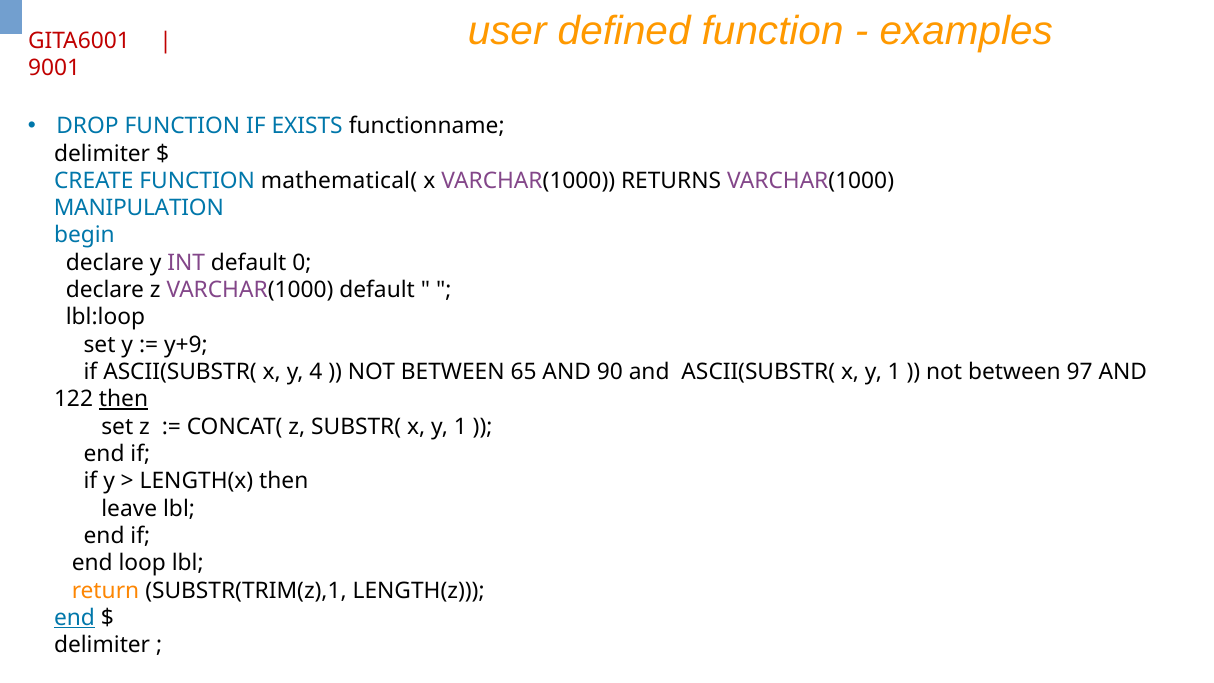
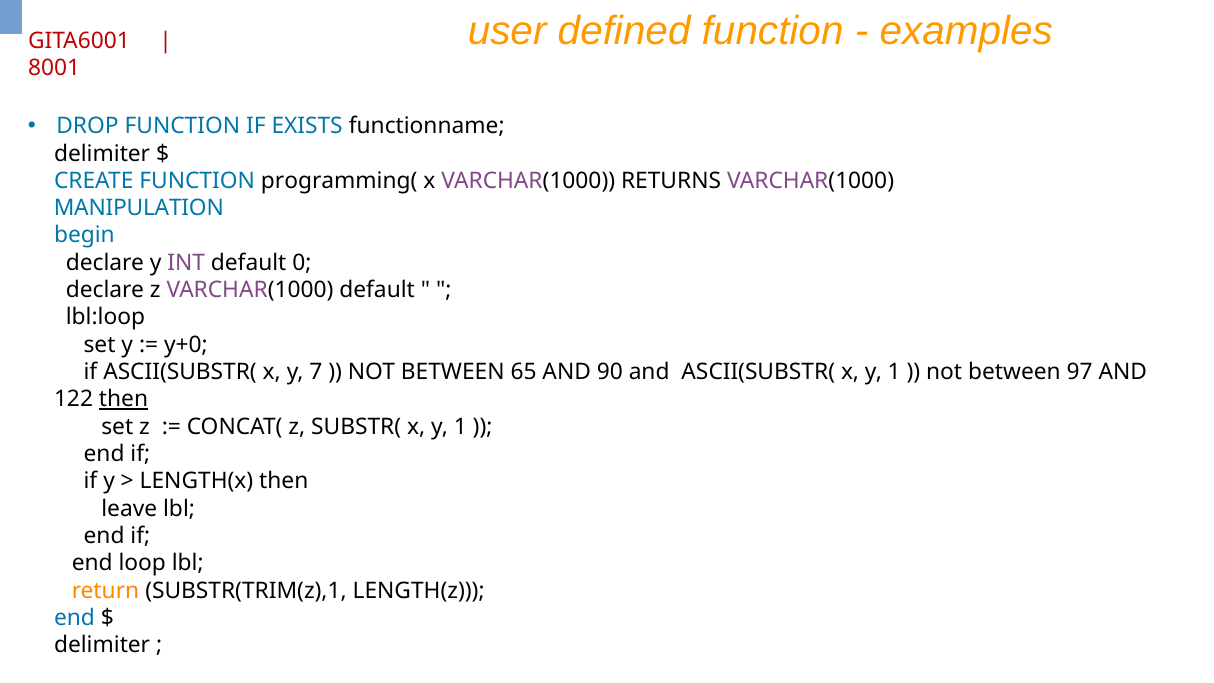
9001: 9001 -> 8001 (54, 68)
mathematical(: mathematical( -> programming( (339, 181)
y+9: y+9 -> y+0 (186, 345)
4: 4 -> 7 (316, 372)
end underline: present -> none (75, 618)
